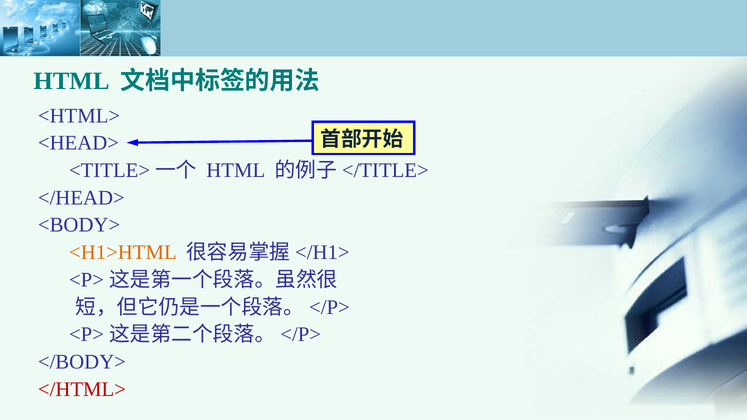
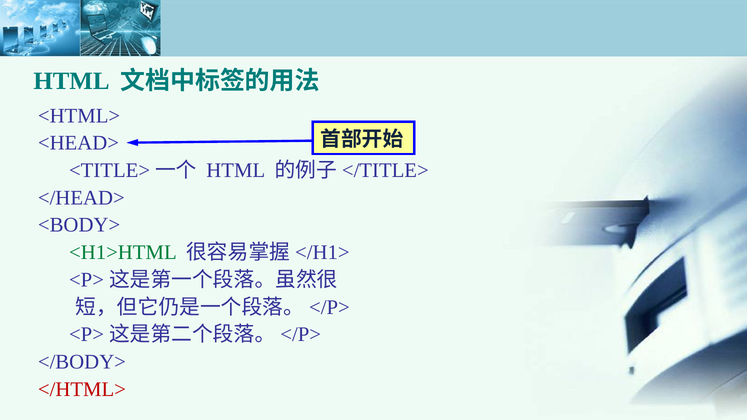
<H1>HTML colour: orange -> green (123, 253)
